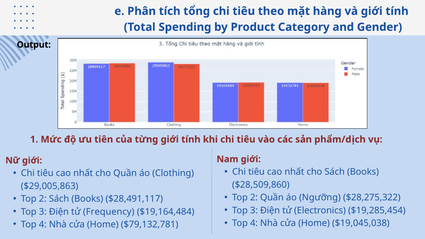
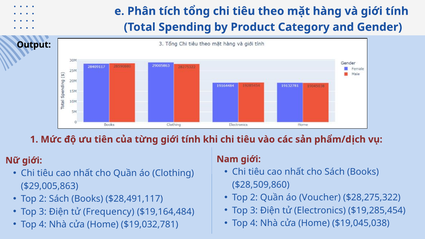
Ngưỡng: Ngưỡng -> Voucher (320, 198)
$79,132,781: $79,132,781 -> $19,032,781 (150, 225)
